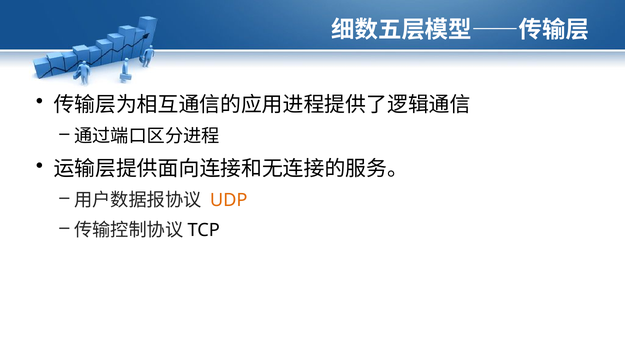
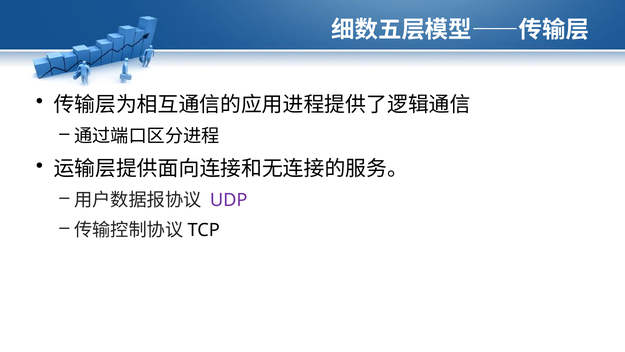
UDP colour: orange -> purple (229, 200)
